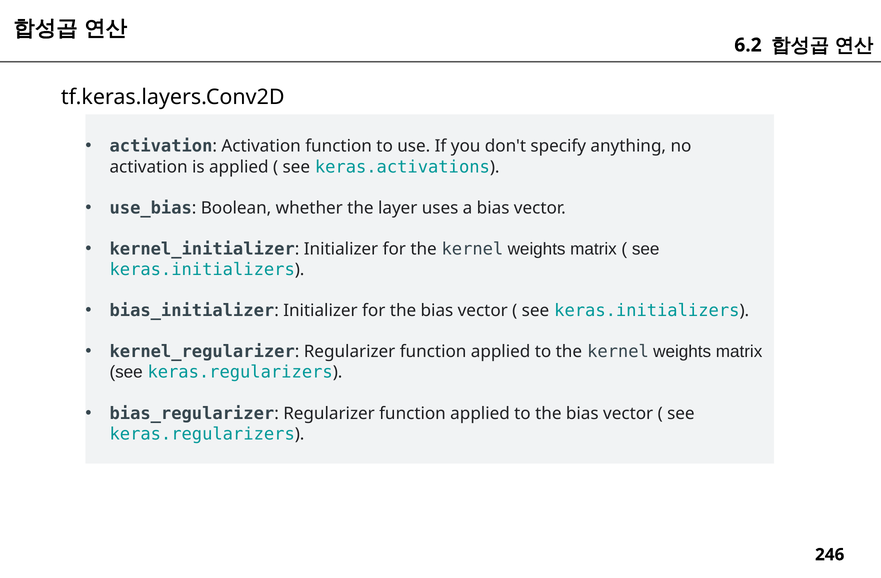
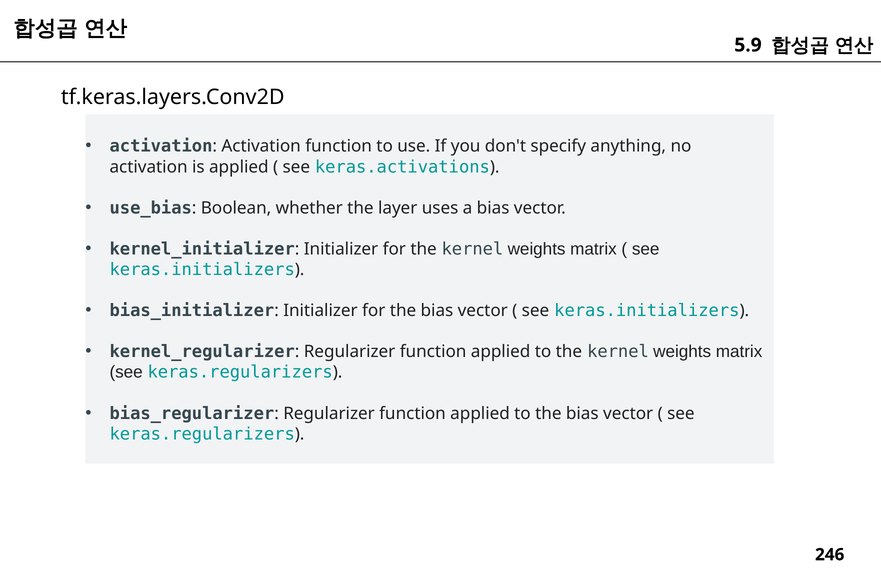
6.2: 6.2 -> 5.9 (748, 45)
